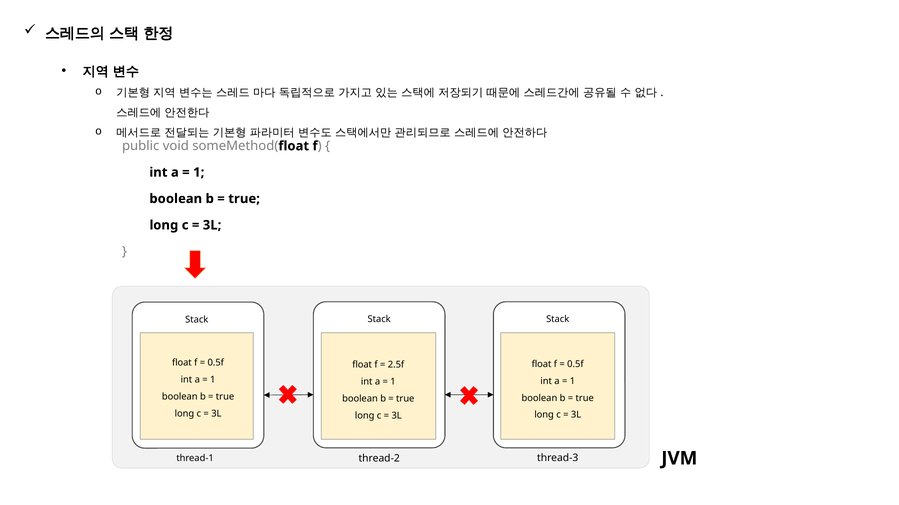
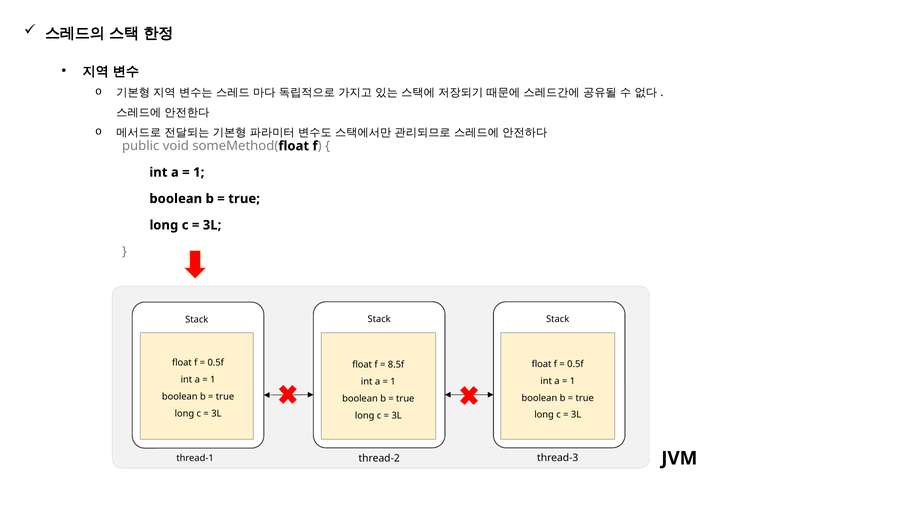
2.5f: 2.5f -> 8.5f (396, 365)
